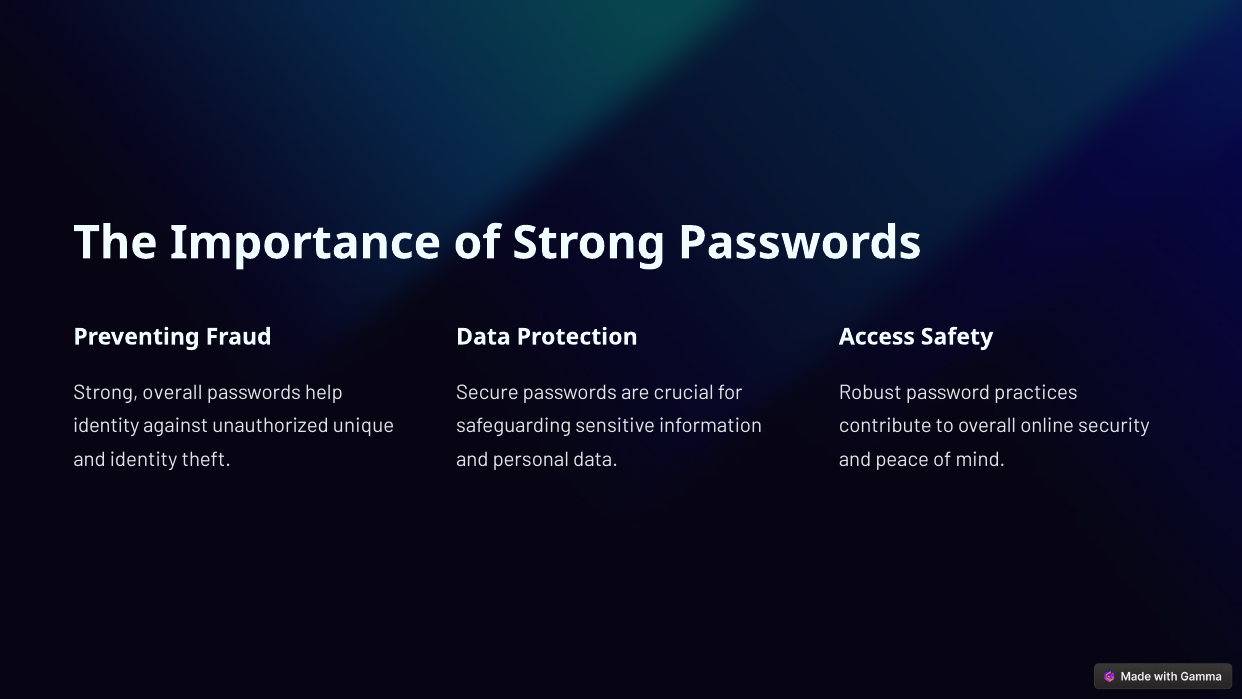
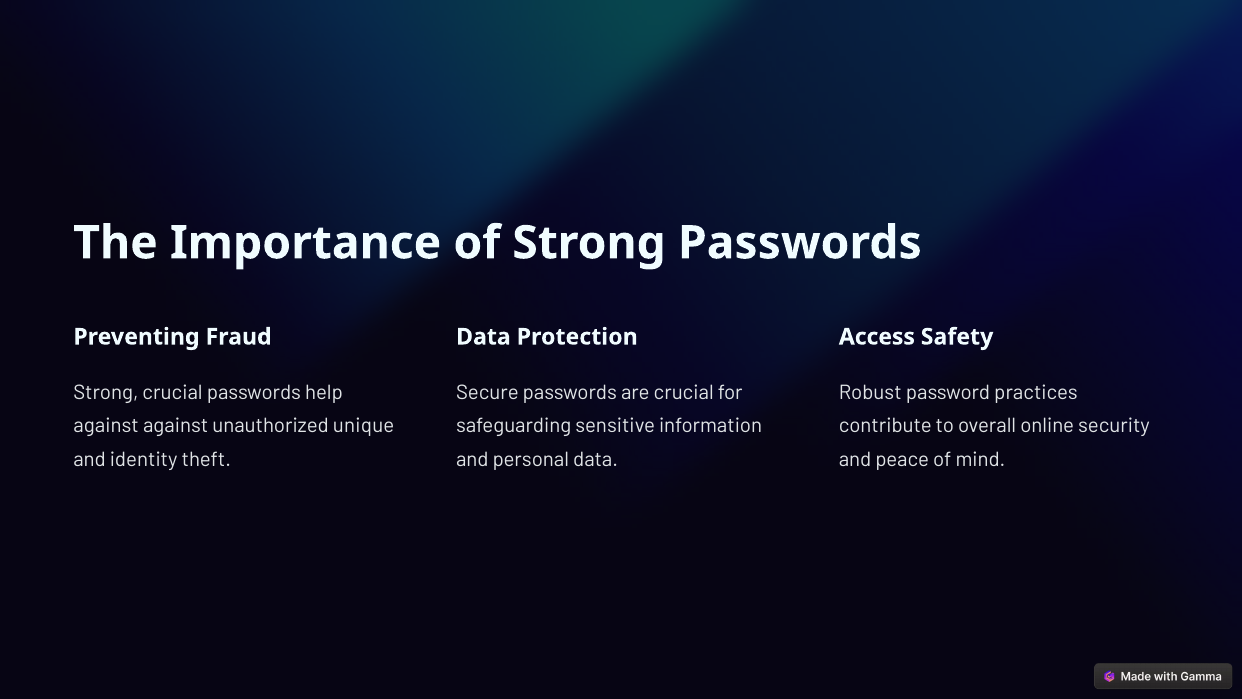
Strong overall: overall -> crucial (173, 392)
identity: identity -> against (106, 426)
